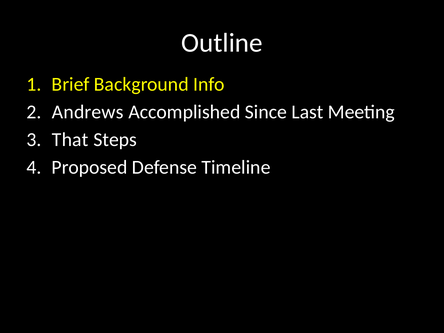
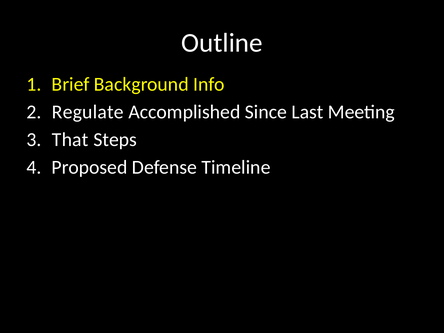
Andrews: Andrews -> Regulate (88, 112)
